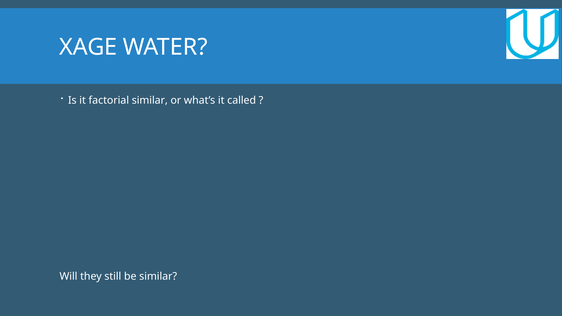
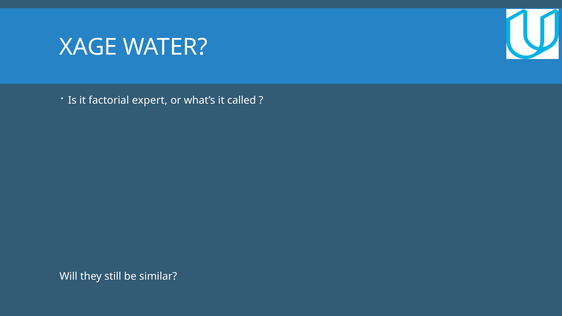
factorial similar: similar -> expert (150, 100)
